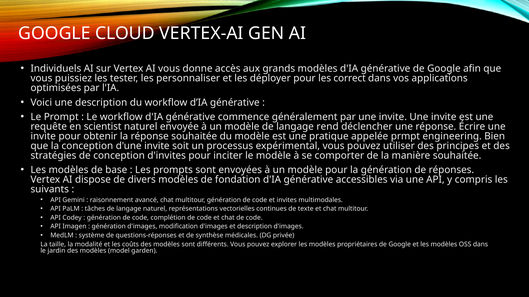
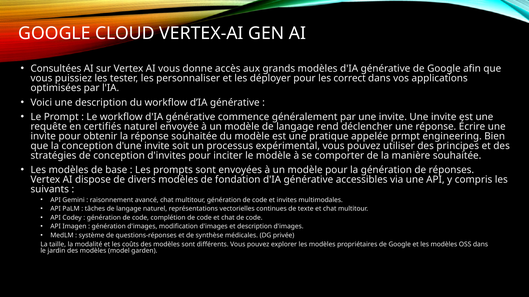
Individuels: Individuels -> Consultées (56, 69)
scientist: scientist -> certifiés (103, 127)
